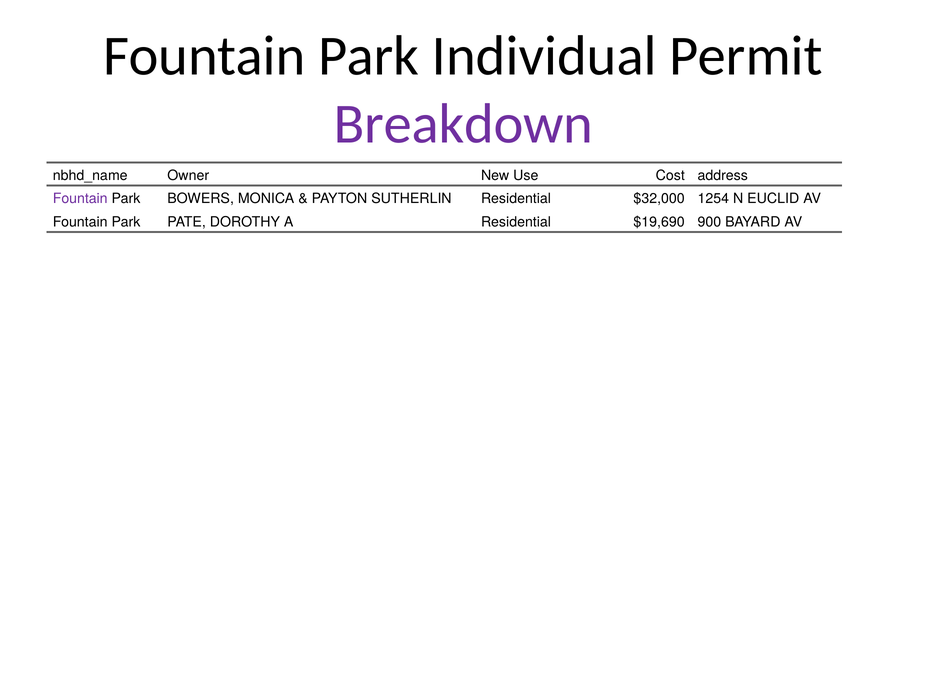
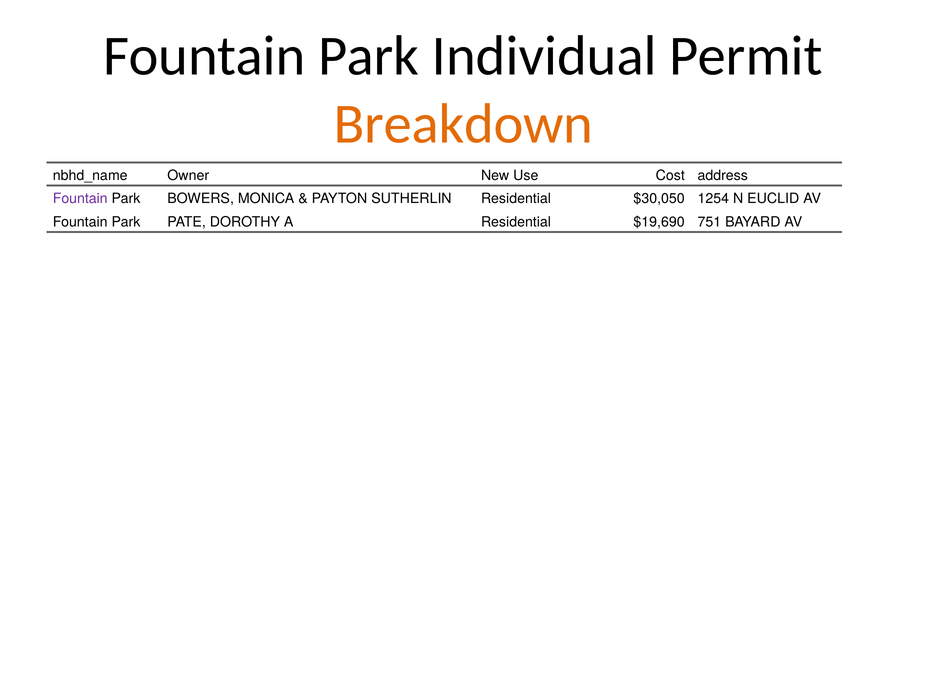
Breakdown colour: purple -> orange (463, 124)
$32,000: $32,000 -> $30,050 (659, 199)
900: 900 -> 751 (709, 222)
